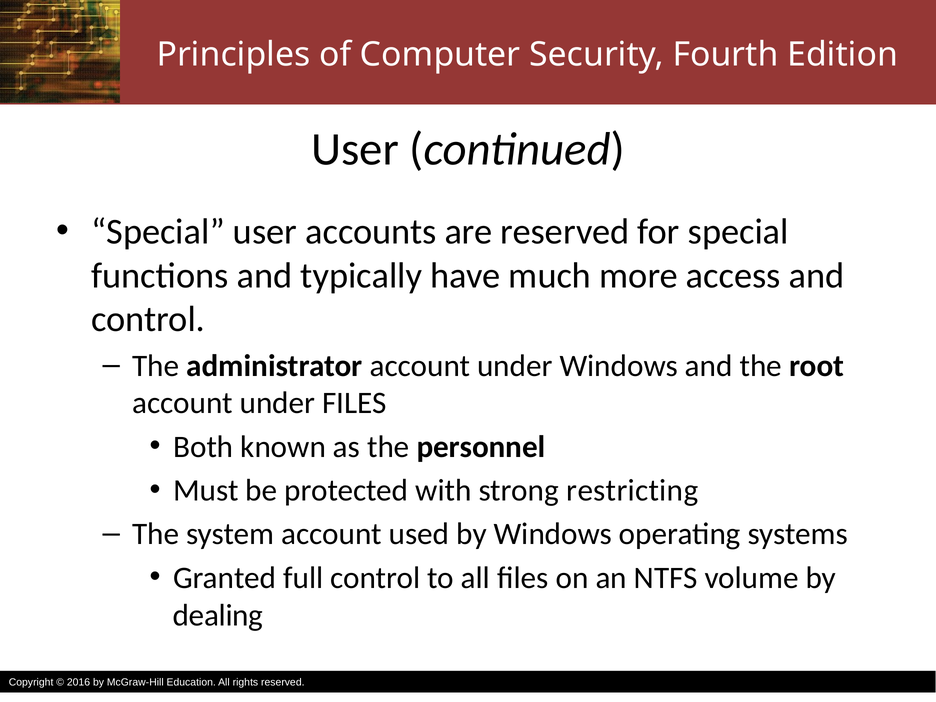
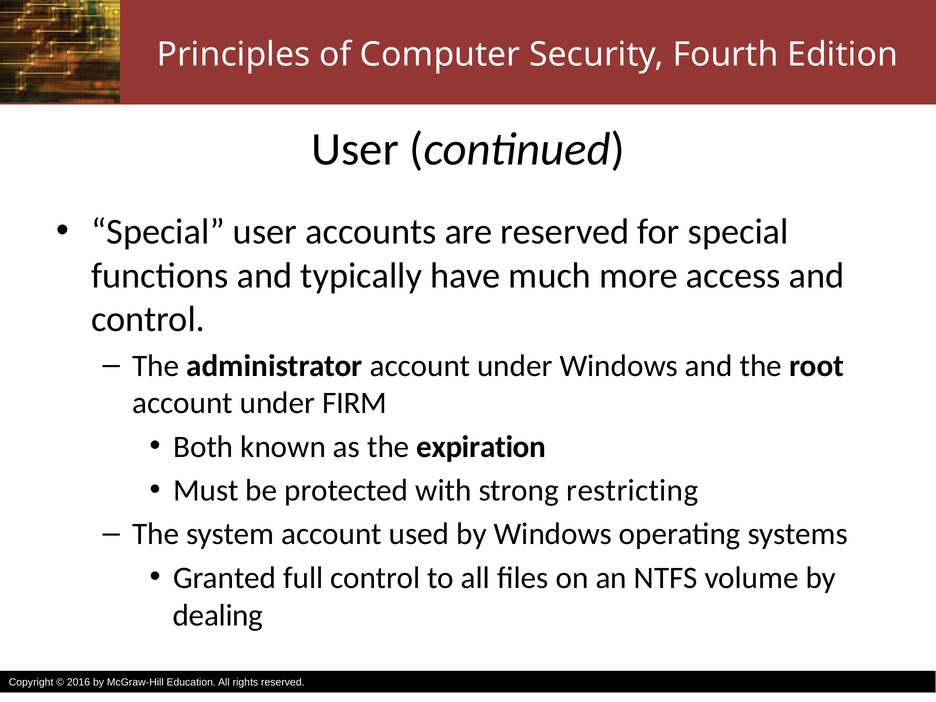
under FILES: FILES -> FIRM (354, 403)
personnel: personnel -> expiration (481, 447)
